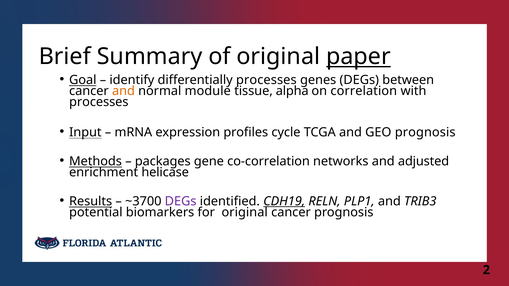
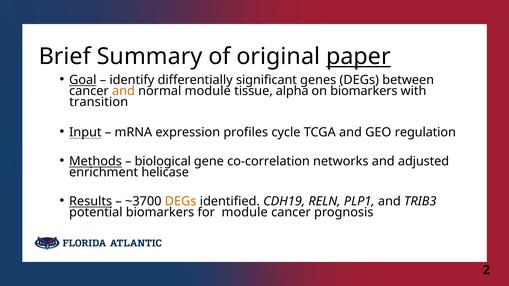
differentially processes: processes -> significant (266, 80)
on correlation: correlation -> biomarkers (364, 91)
processes: processes -> transition (99, 102)
GEO prognosis: prognosis -> regulation (425, 133)
packages: packages -> biological (163, 162)
DEGs colour: purple -> orange (181, 201)
CDH19 underline: present -> none (284, 201)
for original: original -> module (245, 212)
